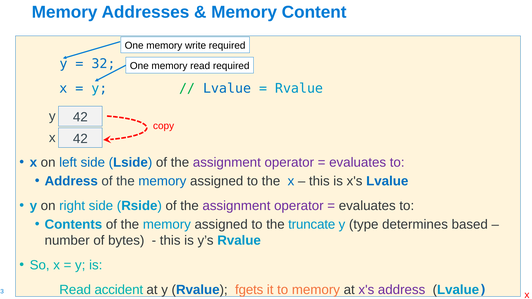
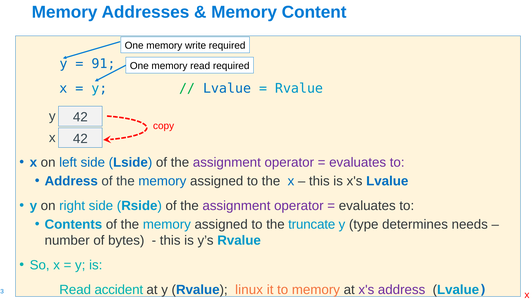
32: 32 -> 91 (103, 64)
based: based -> needs (470, 225)
fgets: fgets -> linux (249, 290)
